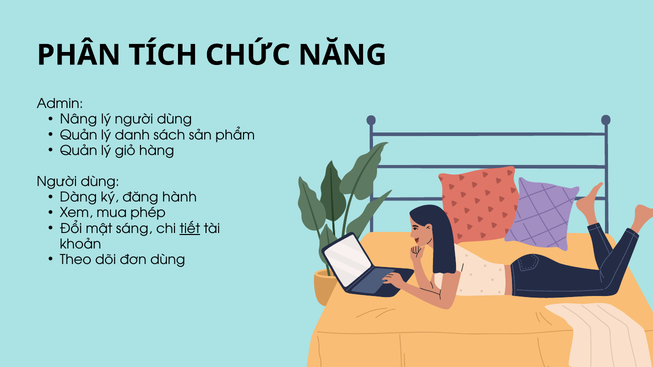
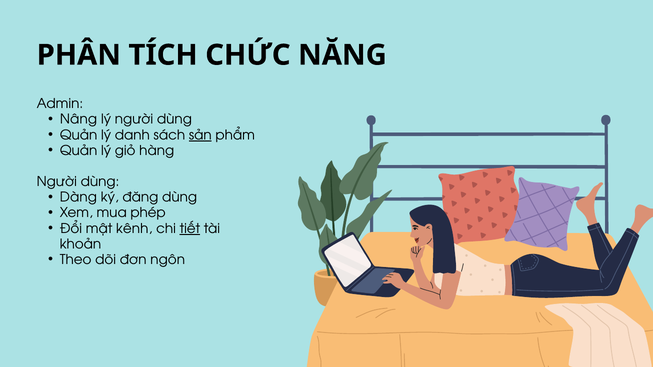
sản underline: none -> present (200, 135)
đăng hành: hành -> dùng (180, 198)
sáng: sáng -> kênh (134, 229)
đơn dùng: dùng -> ngôn (168, 260)
